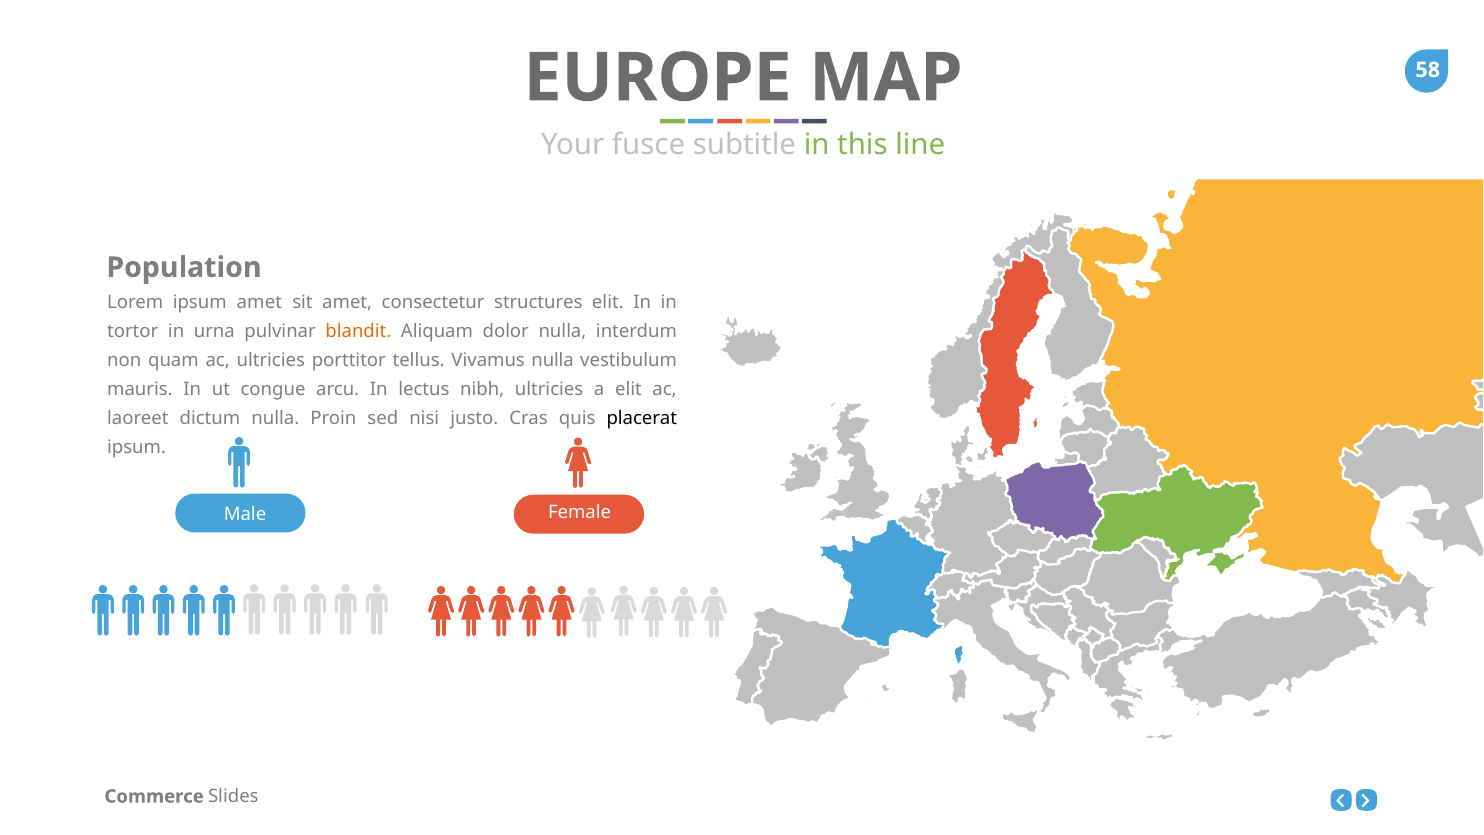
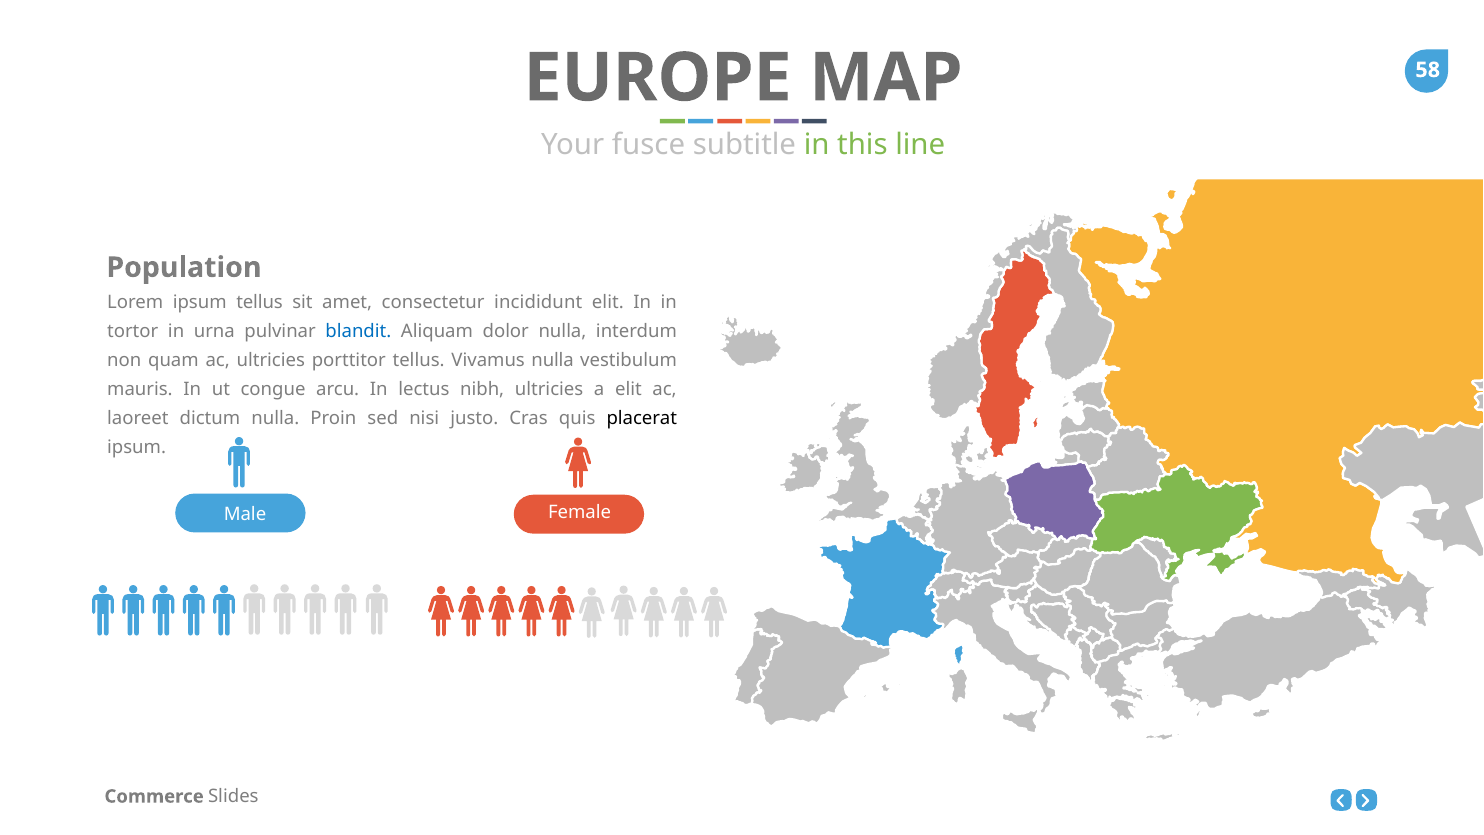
ipsum amet: amet -> tellus (260, 303)
structures: structures -> incididunt (538, 303)
blandit colour: orange -> blue (358, 332)
